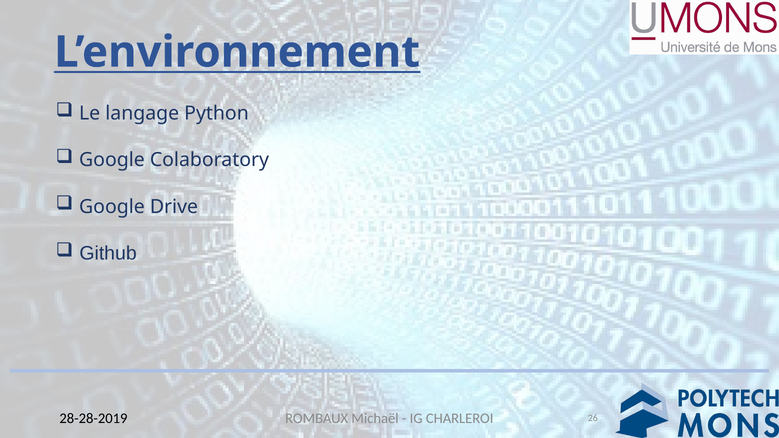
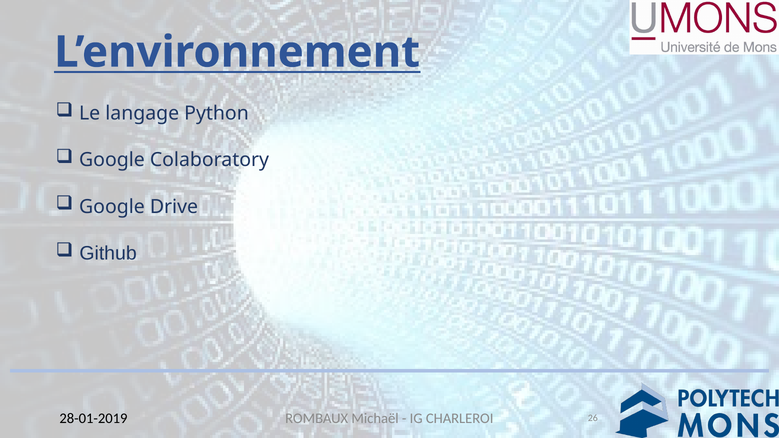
28-28-2019: 28-28-2019 -> 28-01-2019 (93, 419)
